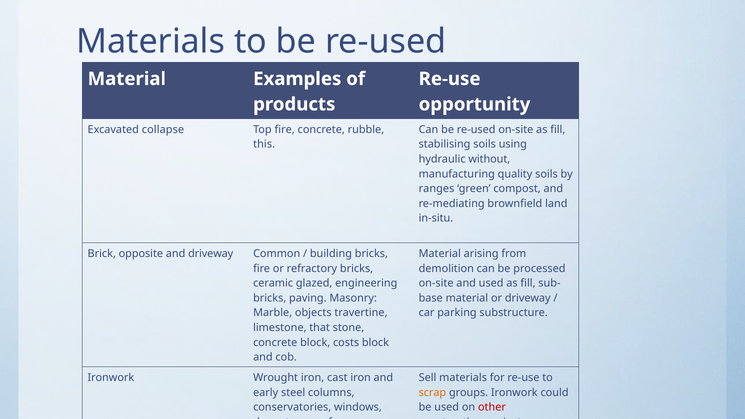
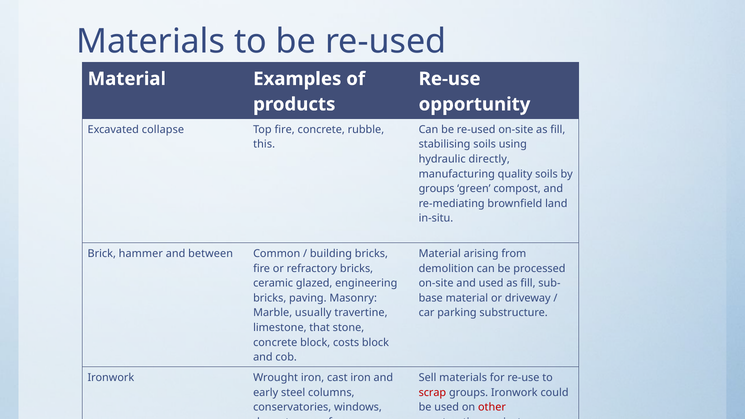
without: without -> directly (489, 159)
ranges: ranges -> groups (437, 189)
opposite: opposite -> hammer (141, 254)
and driveway: driveway -> between (211, 254)
objects: objects -> usually (313, 313)
scrap colour: orange -> red (432, 393)
